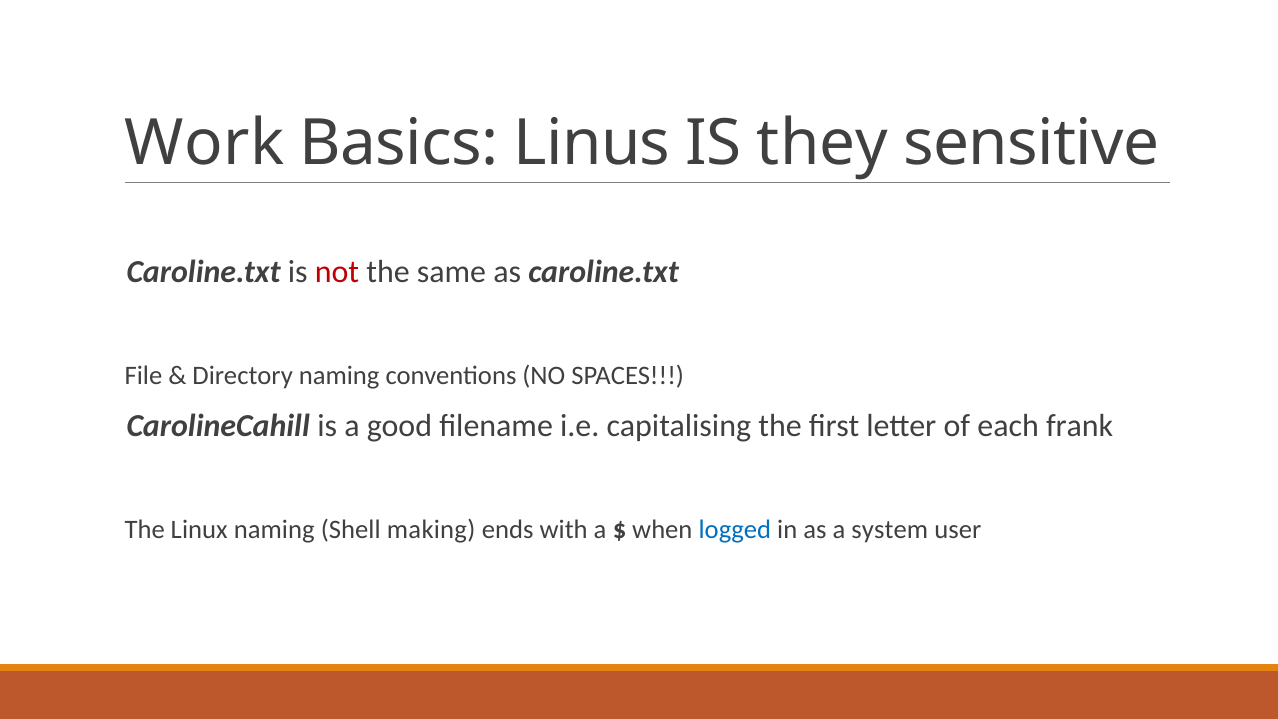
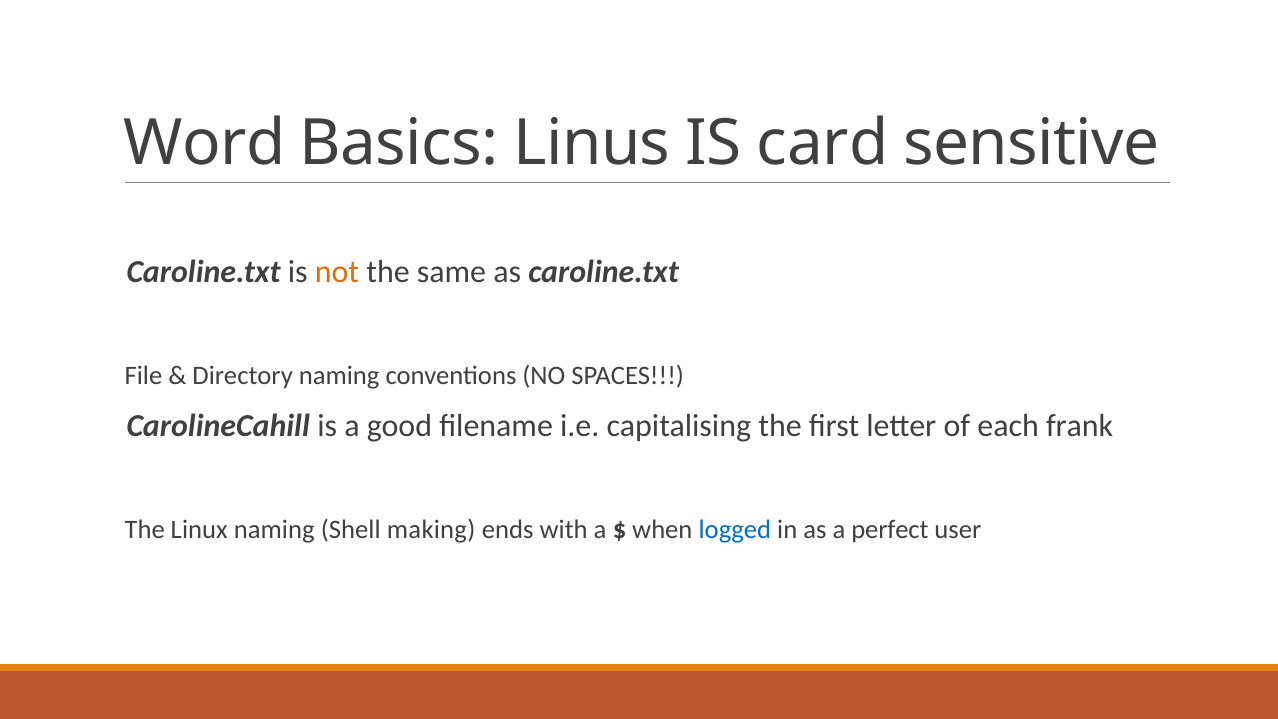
Work: Work -> Word (205, 143)
they: they -> card (823, 143)
not colour: red -> orange (337, 272)
system: system -> perfect (890, 529)
